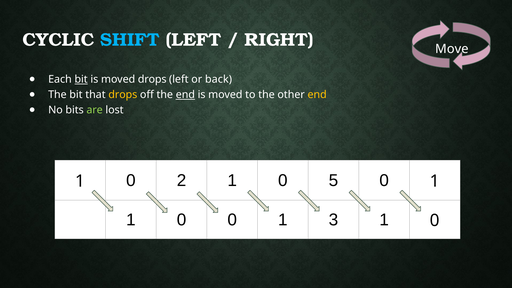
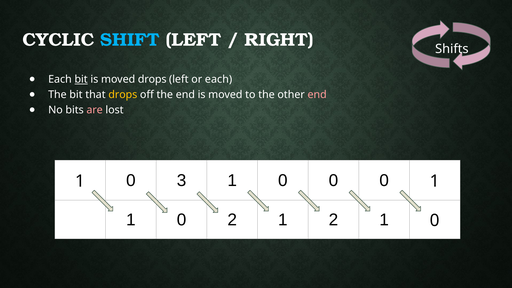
Move: Move -> Shifts (452, 49)
or back: back -> each (219, 79)
end underline: present -> none (185, 95)
end colour: yellow -> pink (317, 95)
are colour: light green -> pink (95, 110)
2: 2 -> 3 (182, 180)
1 0 5: 5 -> 0 (333, 180)
0 0: 0 -> 2 (232, 220)
1 3: 3 -> 2 (333, 220)
